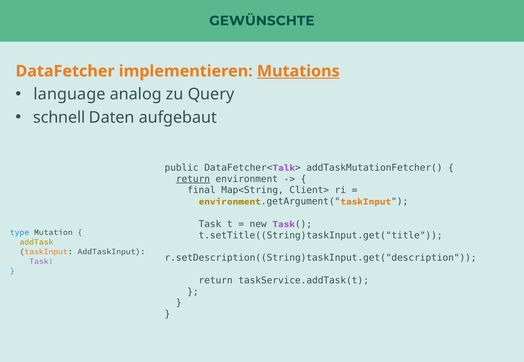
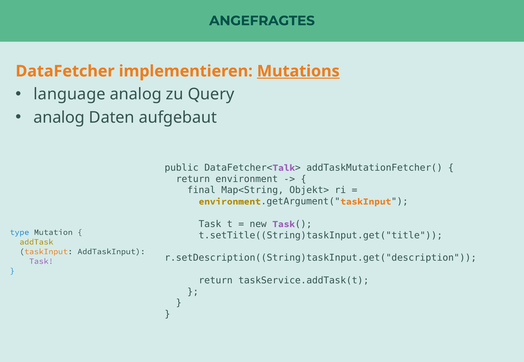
GEWÜNSCHTE: GEWÜNSCHTE -> ANGEFRAGTES (262, 21)
schnell: schnell -> analog (59, 118)
return underline: present -> none (193, 179)
Client>: Client> -> Objekt> (309, 191)
